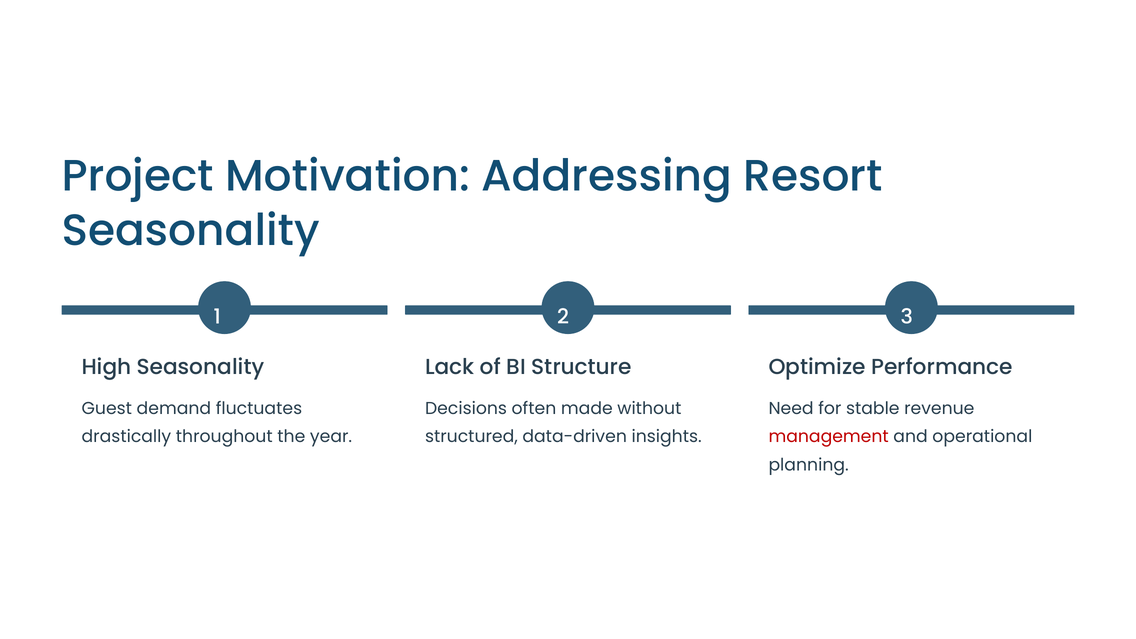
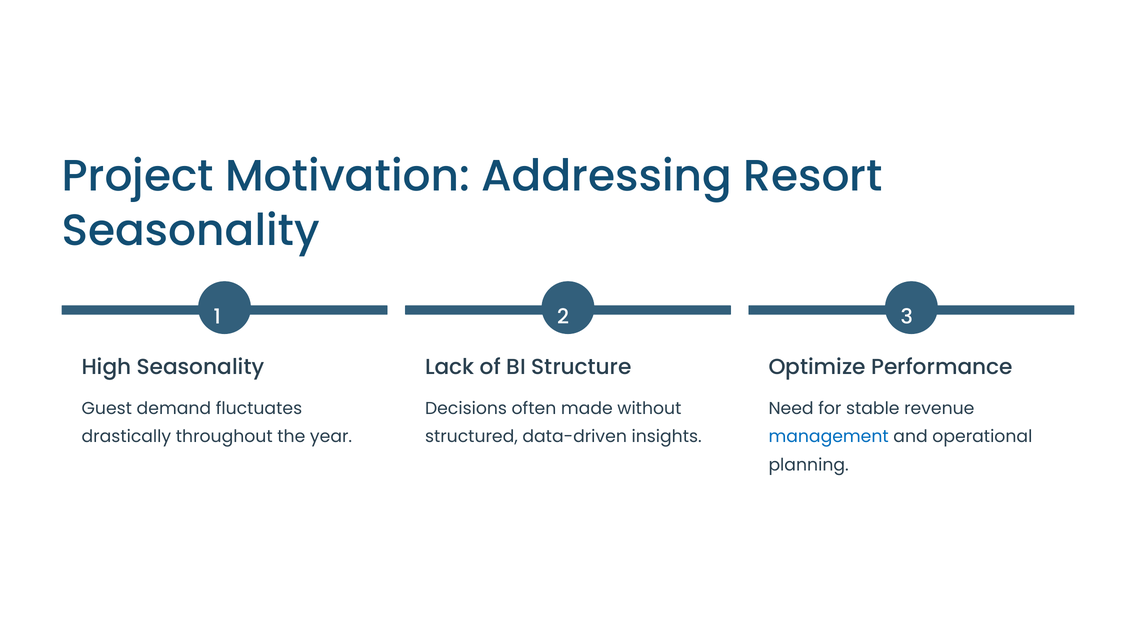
management colour: red -> blue (829, 437)
